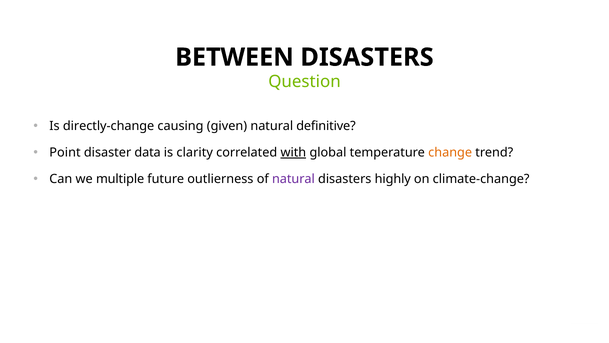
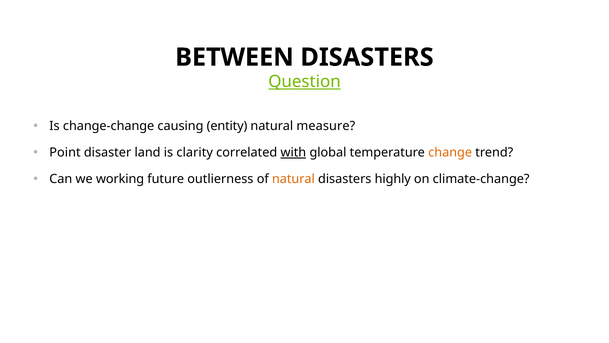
Question underline: none -> present (305, 81)
directly-change: directly-change -> change-change (109, 126)
given: given -> entity (227, 126)
definitive: definitive -> measure (326, 126)
data: data -> land (148, 152)
multiple: multiple -> working (120, 179)
natural colour: purple -> orange (293, 179)
